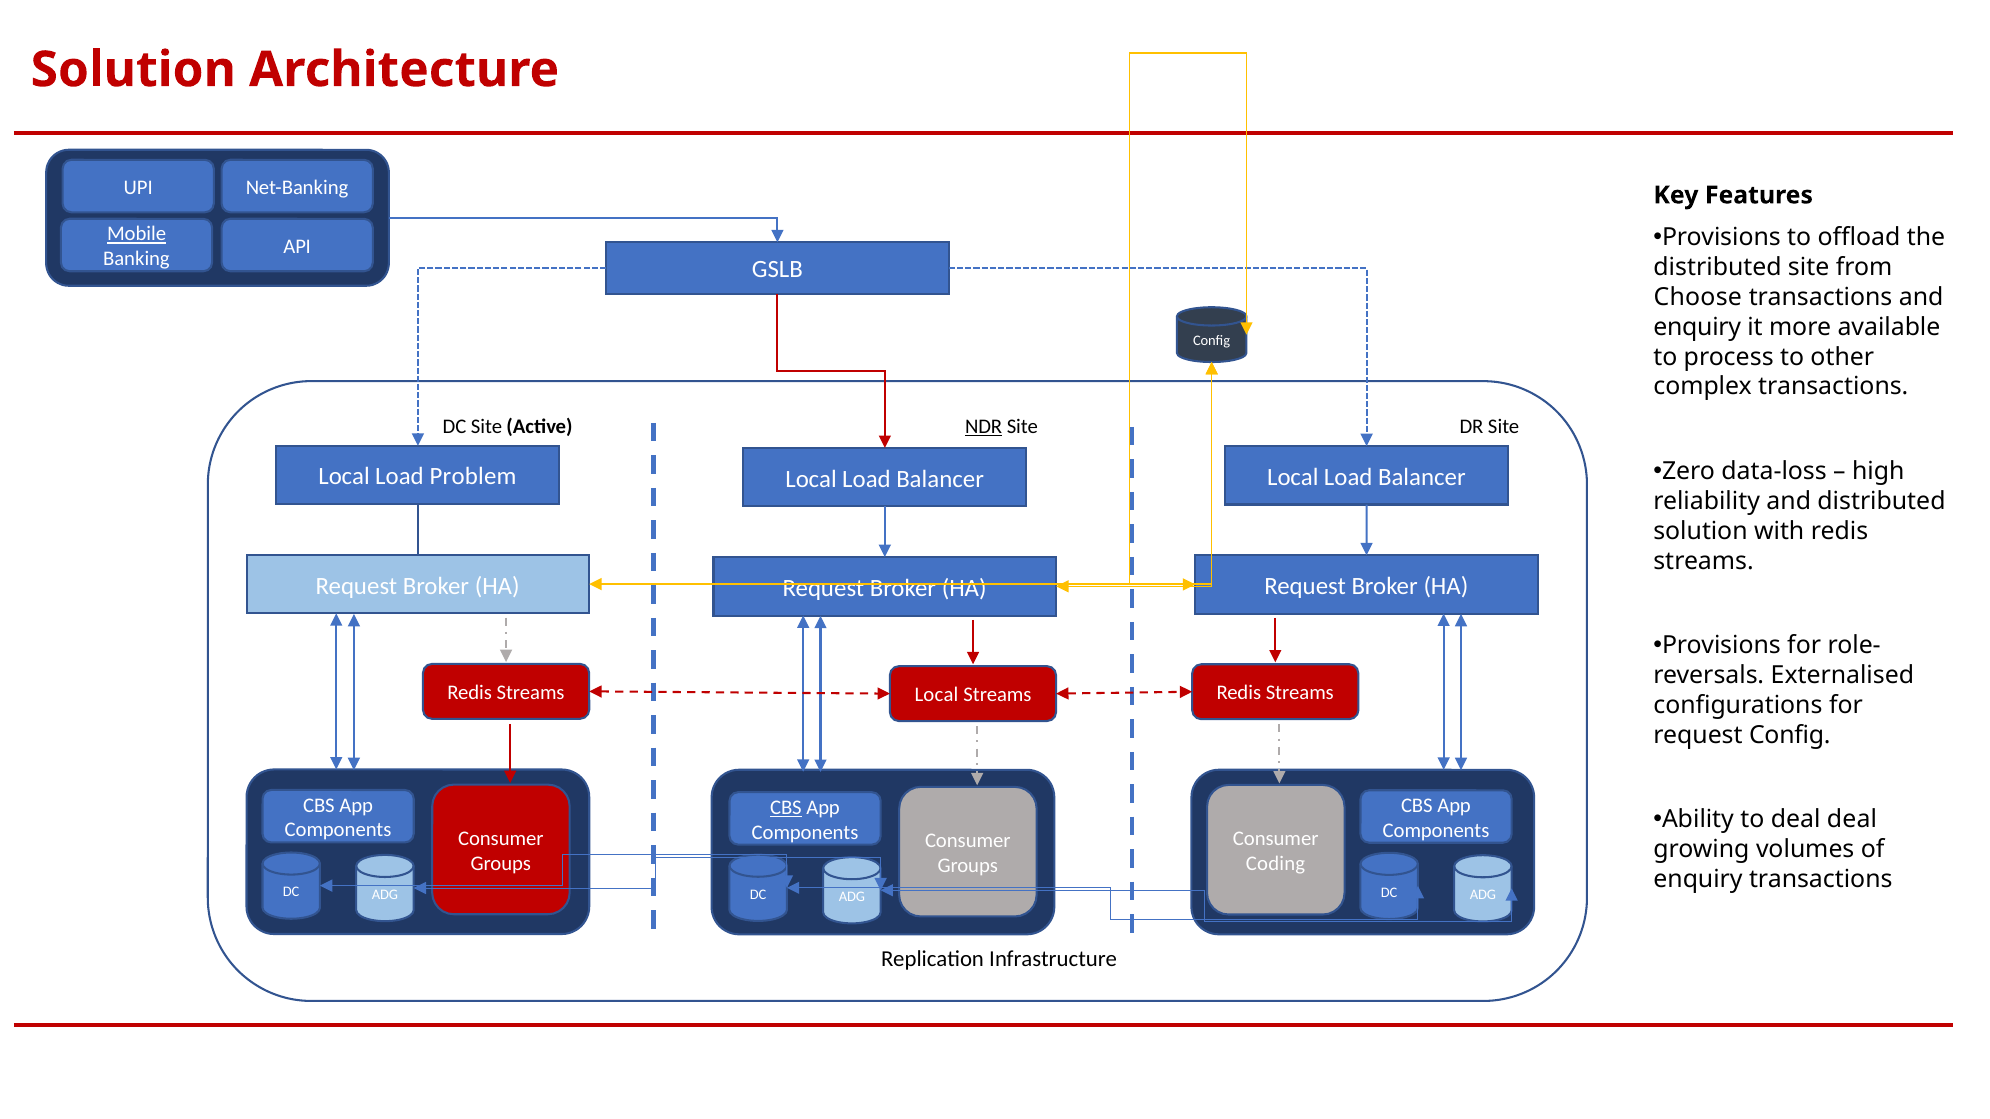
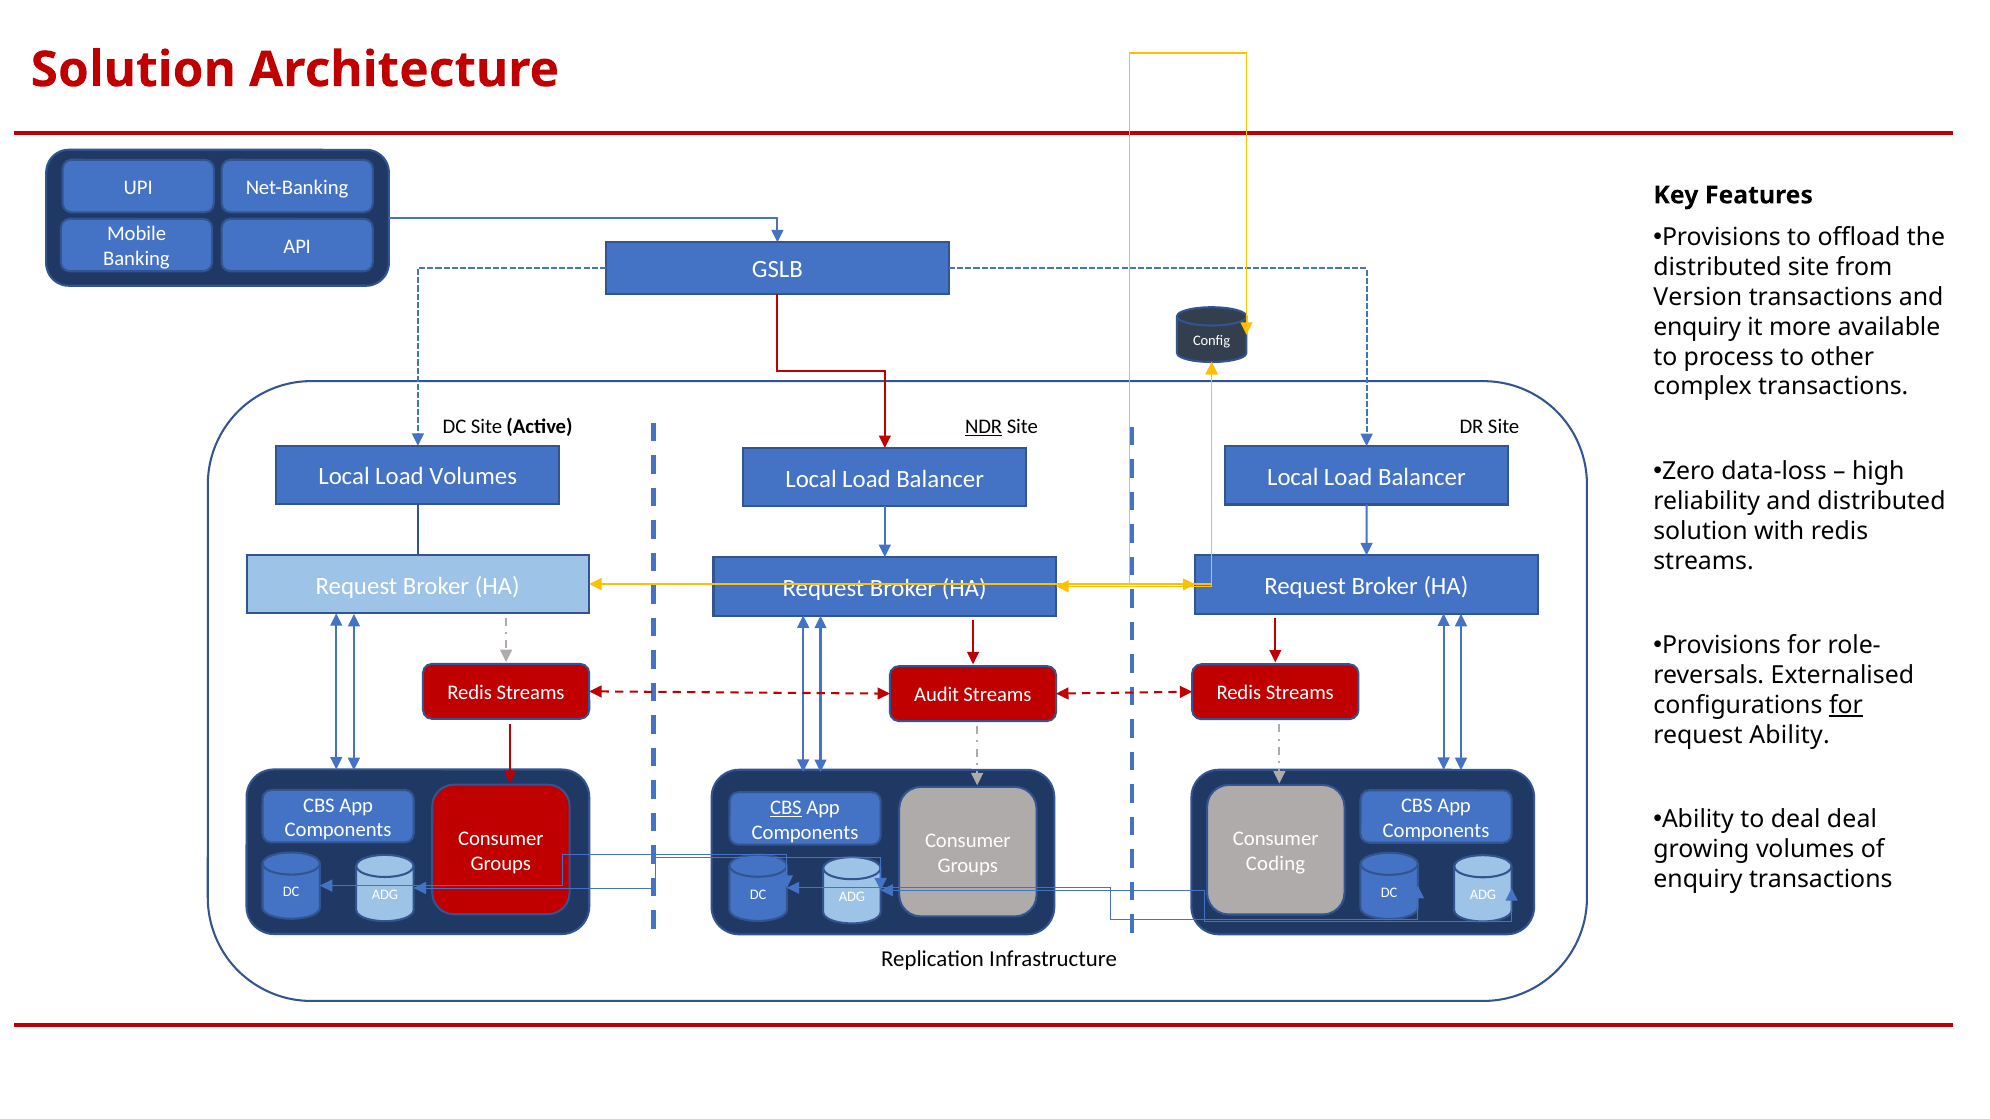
Mobile underline: present -> none (137, 234)
Choose: Choose -> Version (1698, 297)
Load Problem: Problem -> Volumes (473, 477)
Local: Local -> Audit (937, 695)
for underline: none -> present (1846, 705)
request Config: Config -> Ability (1790, 735)
